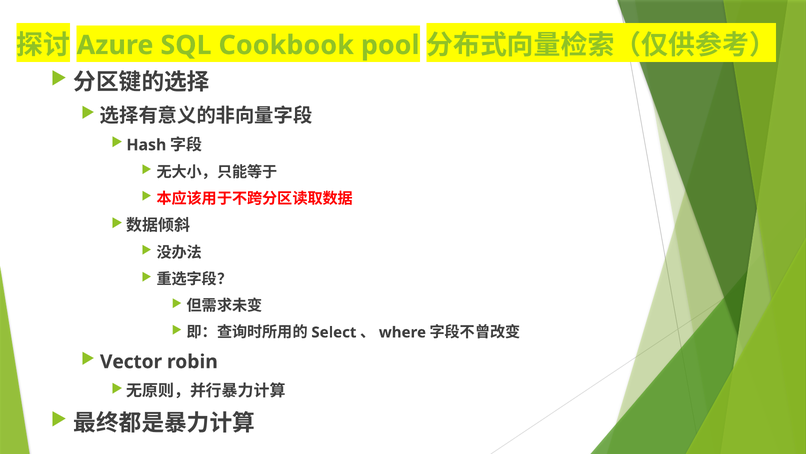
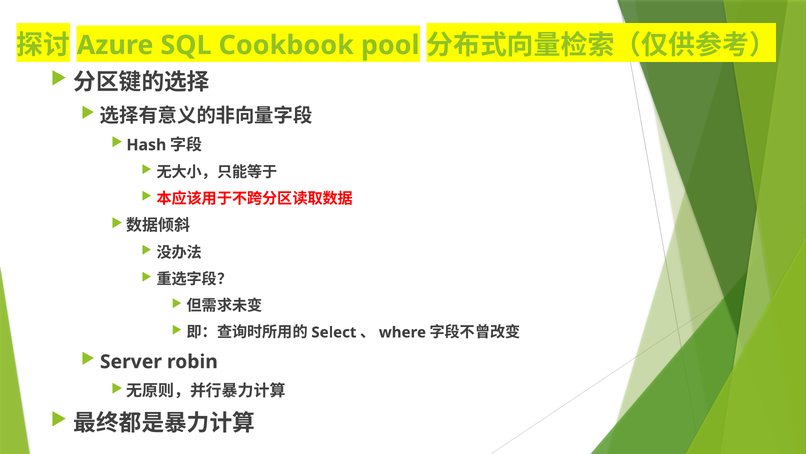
Vector: Vector -> Server (131, 361)
